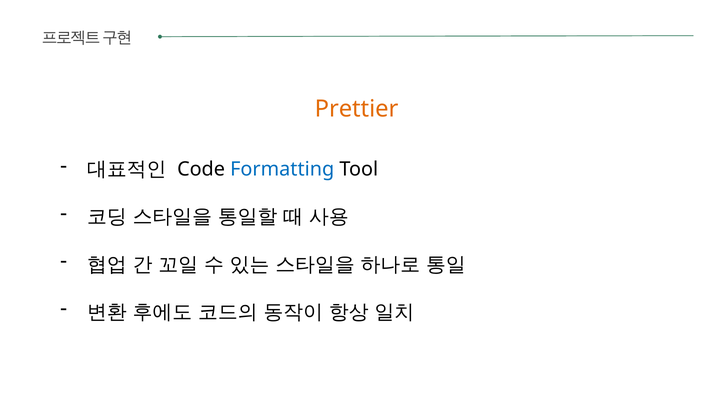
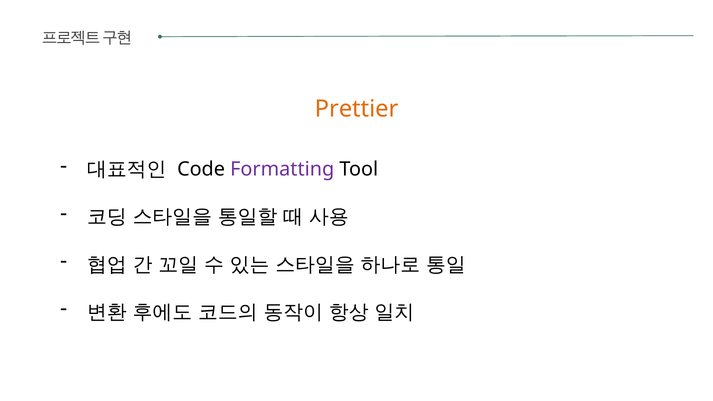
Formatting colour: blue -> purple (282, 169)
